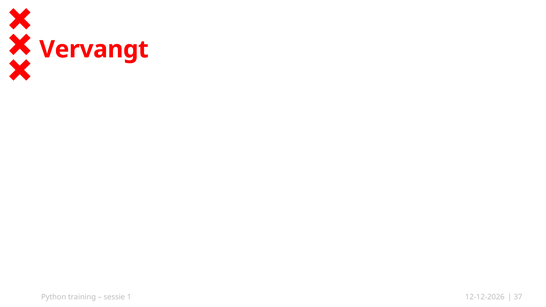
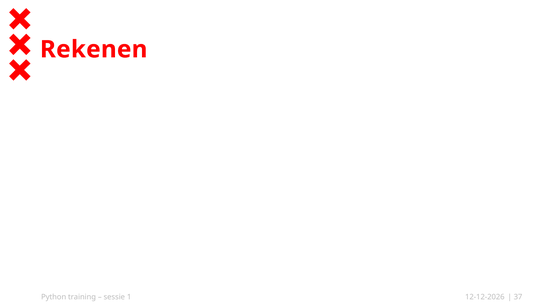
Vervangt: Vervangt -> Rekenen (94, 49)
